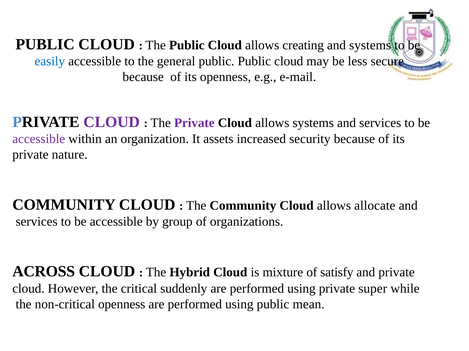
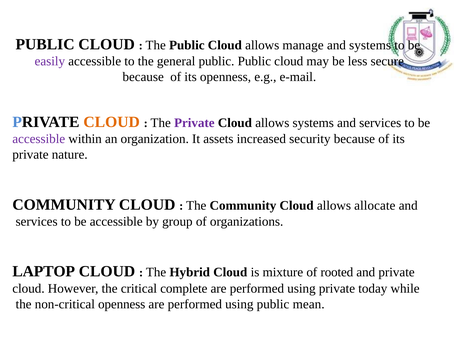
creating: creating -> manage (303, 45)
easily colour: blue -> purple (50, 61)
CLOUD colour: purple -> orange (112, 122)
ACROSS: ACROSS -> LAPTOP (44, 272)
satisfy: satisfy -> rooted (337, 273)
suddenly: suddenly -> complete (184, 289)
super: super -> today (373, 289)
